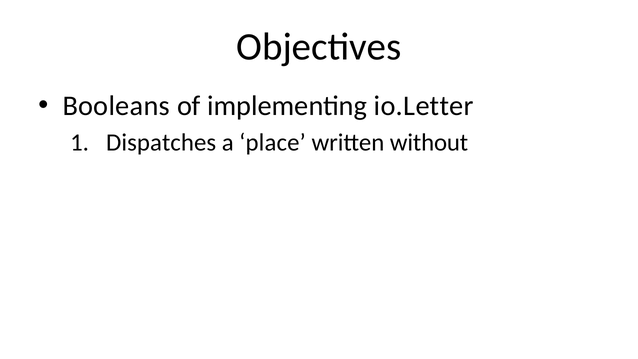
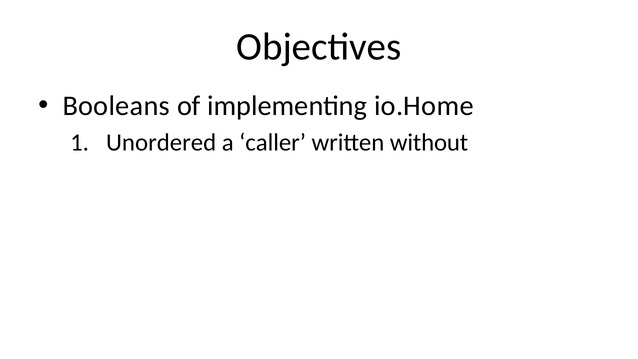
io.Letter: io.Letter -> io.Home (424, 106)
Dispatches: Dispatches -> Unordered (161, 143)
place: place -> caller (273, 143)
